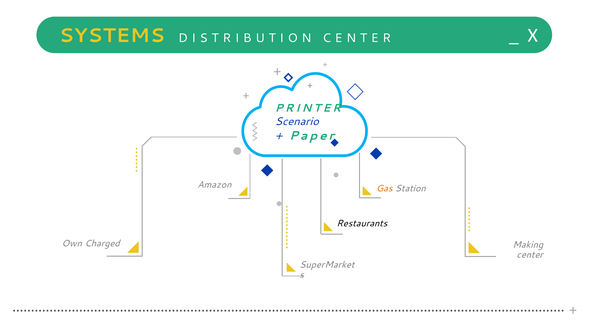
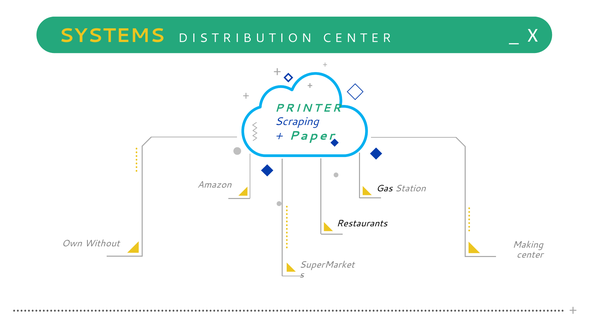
Scenario: Scenario -> Scraping (297, 122)
Gas colour: orange -> black (384, 189)
Charged: Charged -> Without (102, 243)
